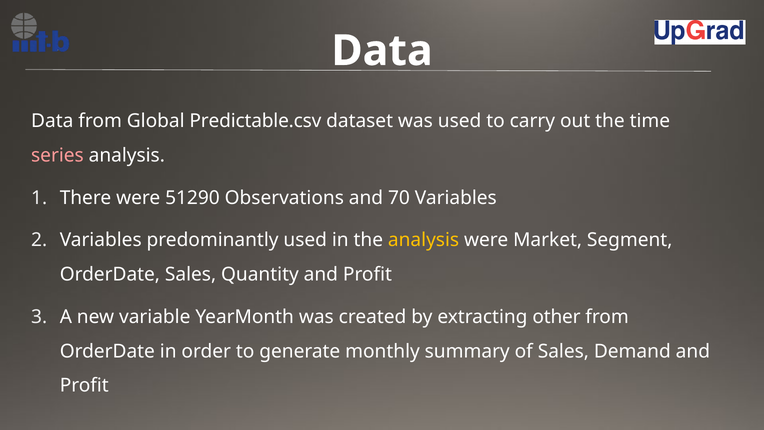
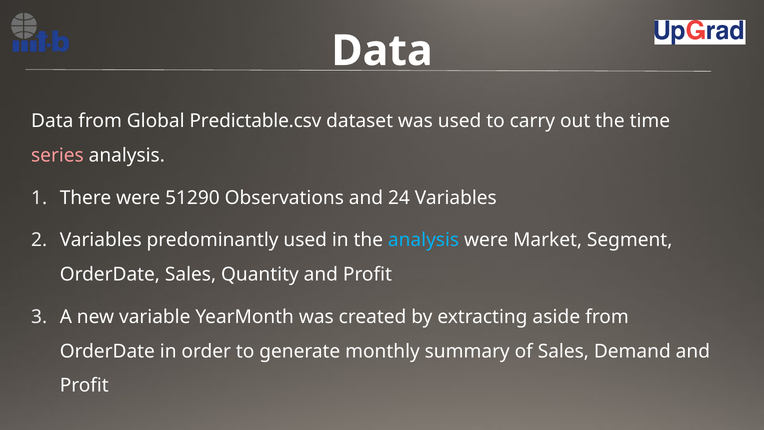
70: 70 -> 24 (399, 198)
analysis colour: yellow -> light blue (424, 240)
other: other -> aside (556, 317)
